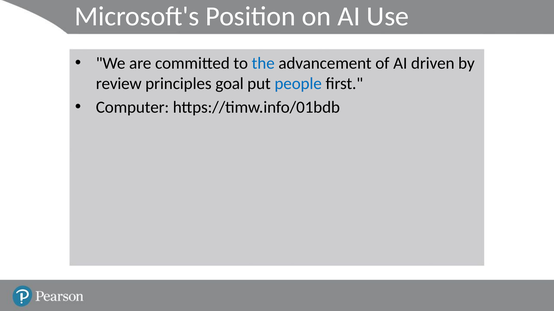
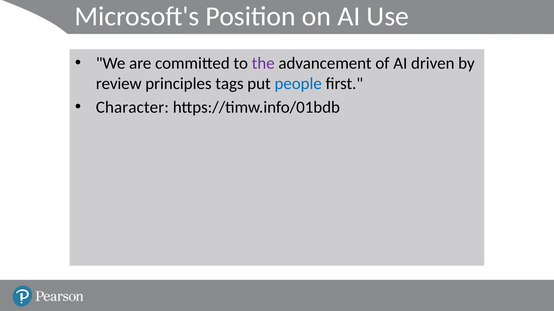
the colour: blue -> purple (263, 63)
goal: goal -> tags (229, 84)
Computer: Computer -> Character (132, 107)
